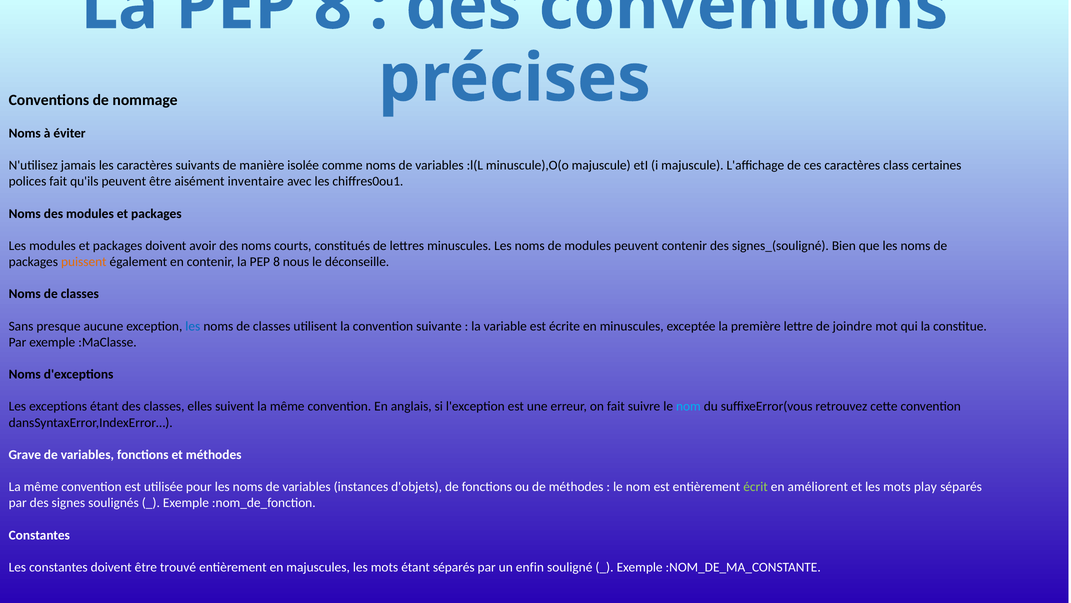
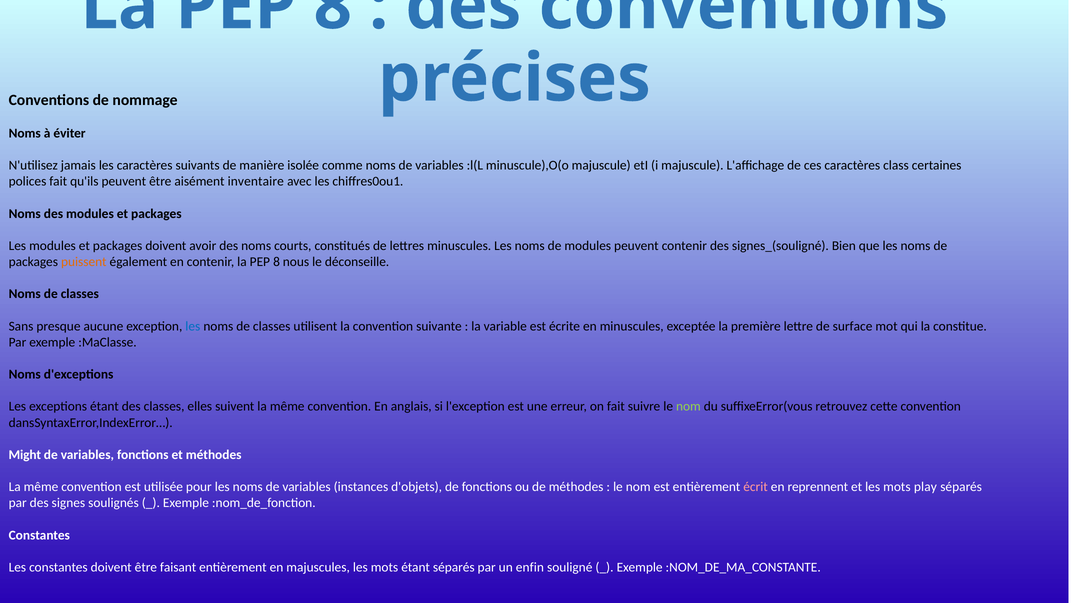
joindre: joindre -> surface (853, 326)
nom colour: light blue -> light green (688, 406)
Grave: Grave -> Might (25, 454)
écrit colour: light green -> pink (756, 487)
améliorent: améliorent -> reprennent (818, 487)
trouvé: trouvé -> faisant (178, 567)
